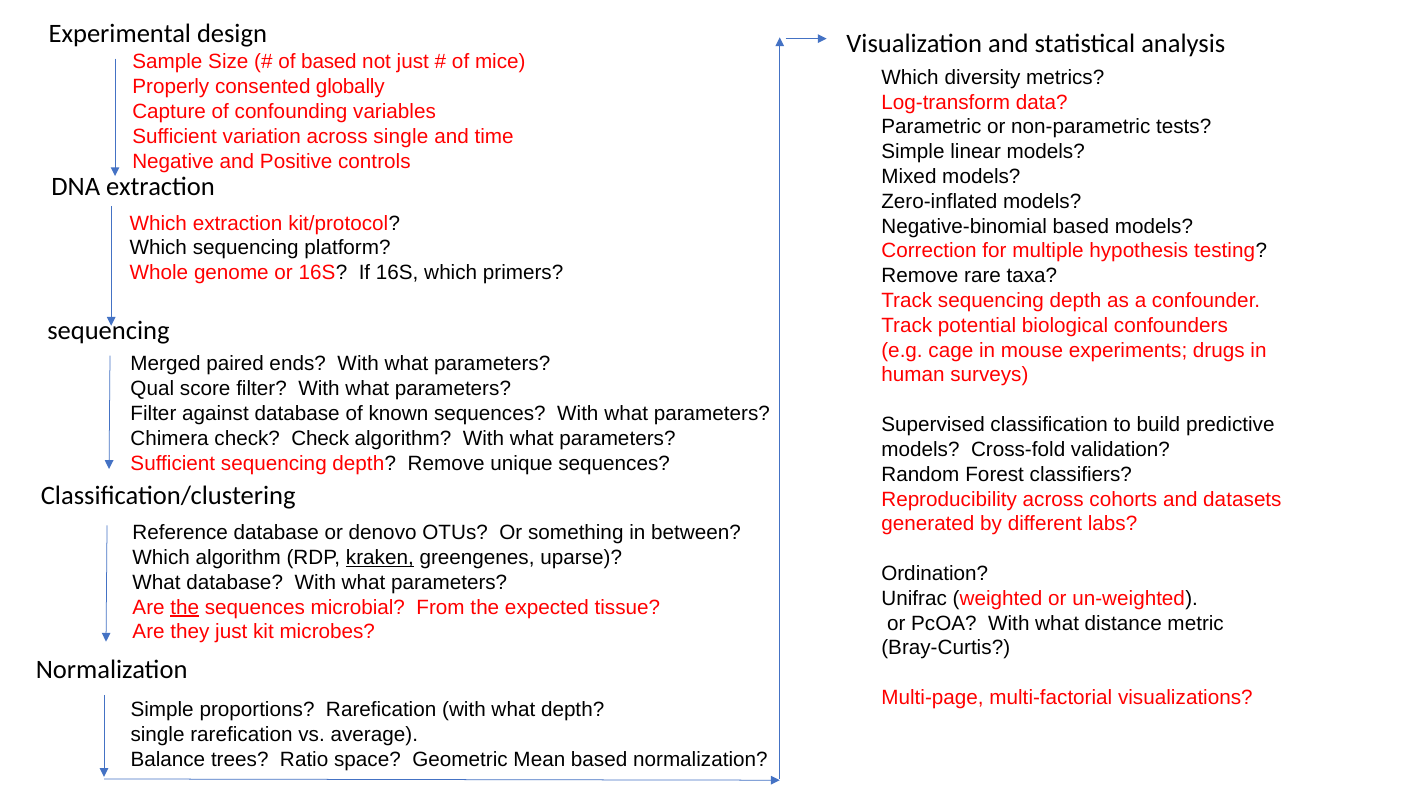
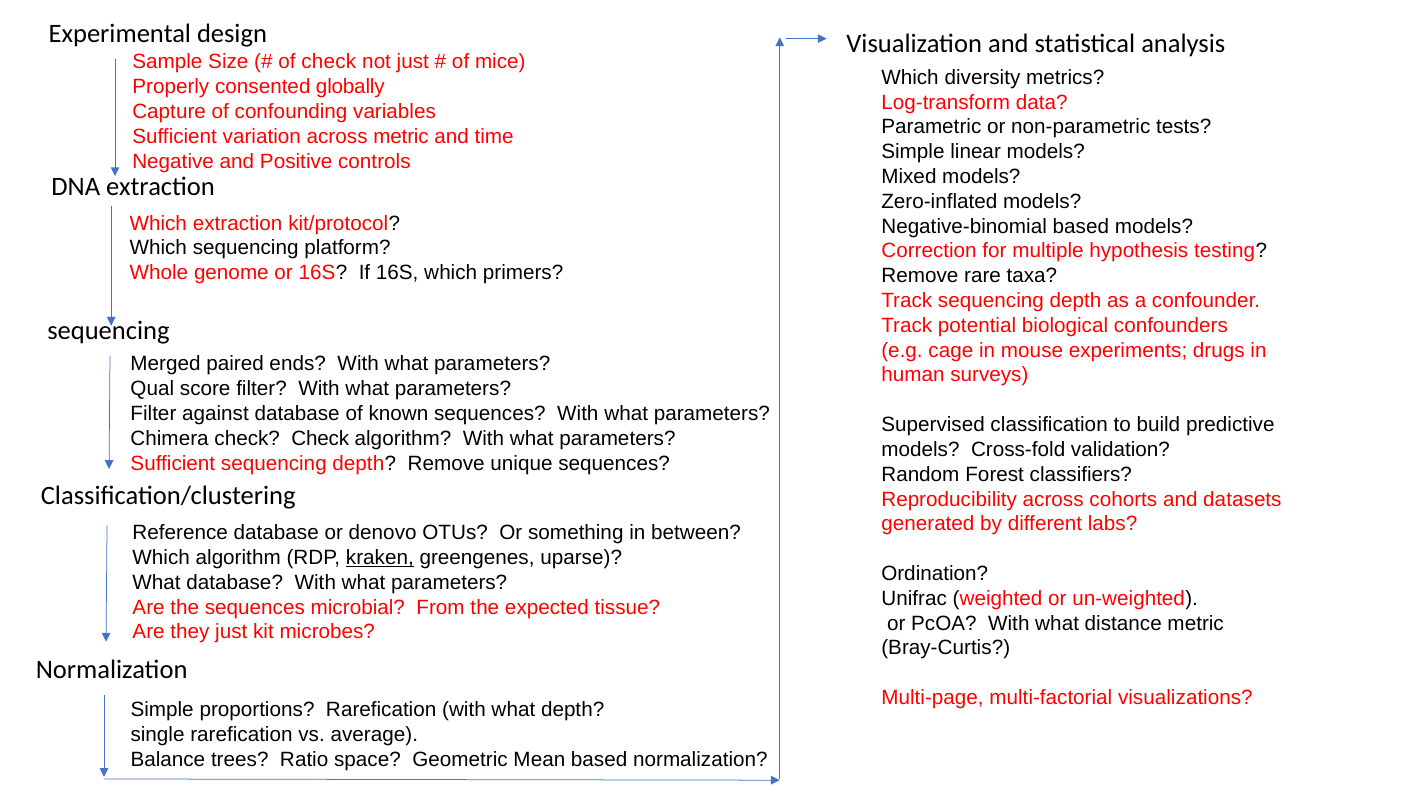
of based: based -> check (329, 62)
across single: single -> metric (401, 136)
the underline: present -> none (185, 607)
